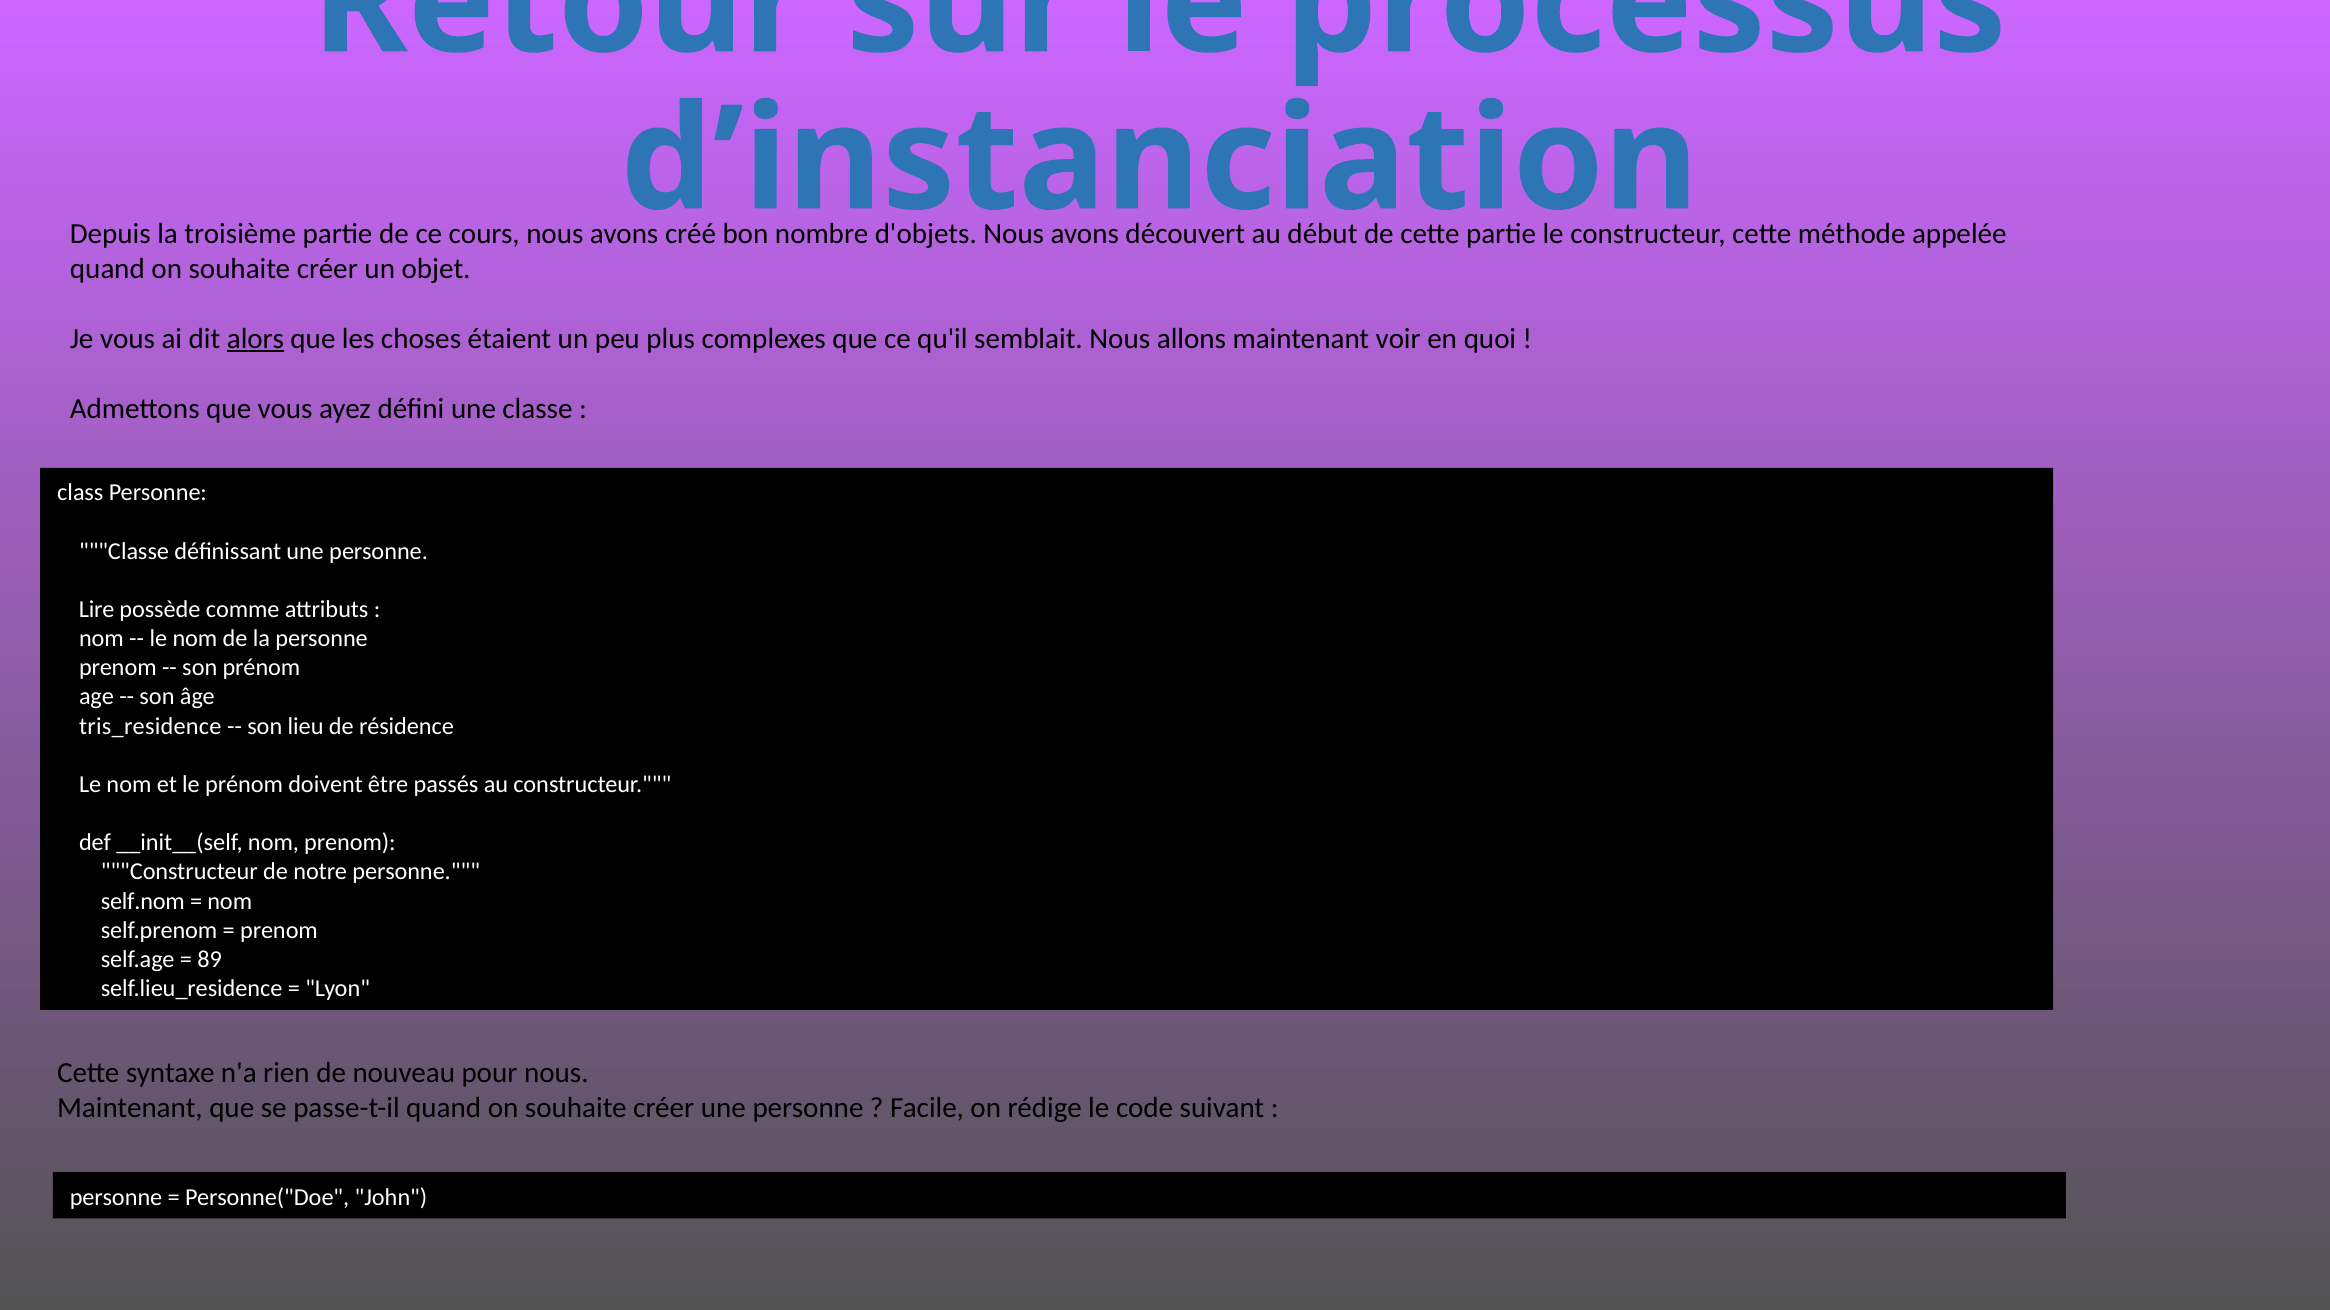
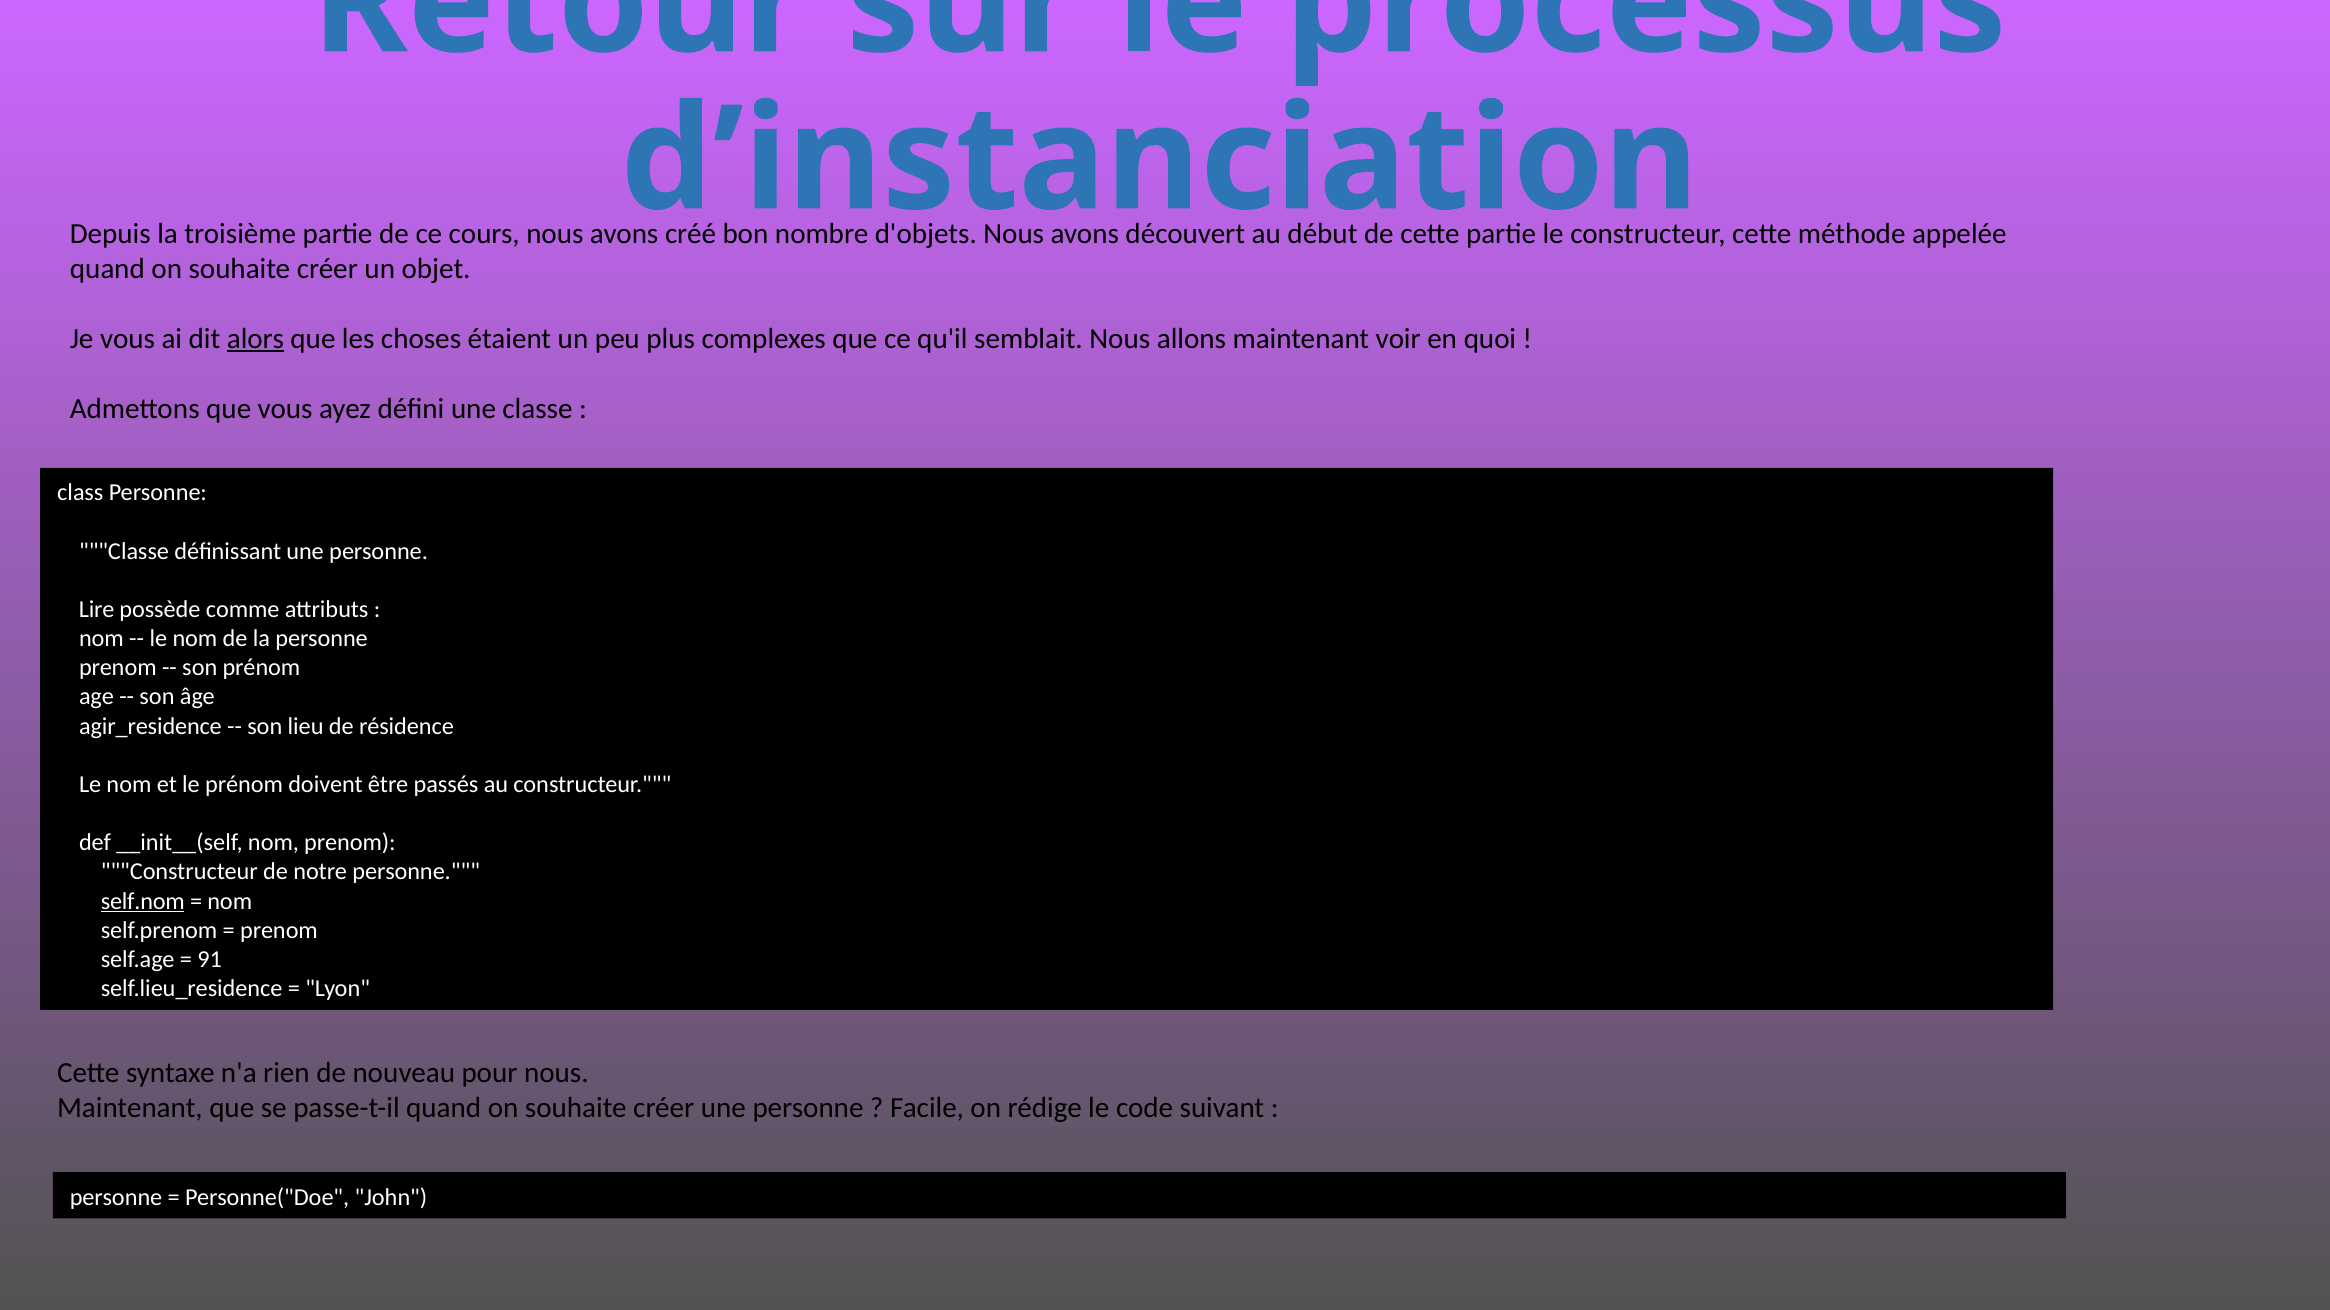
tris_residence: tris_residence -> agir_residence (150, 726)
self.nom underline: none -> present (143, 901)
89: 89 -> 91 (210, 960)
